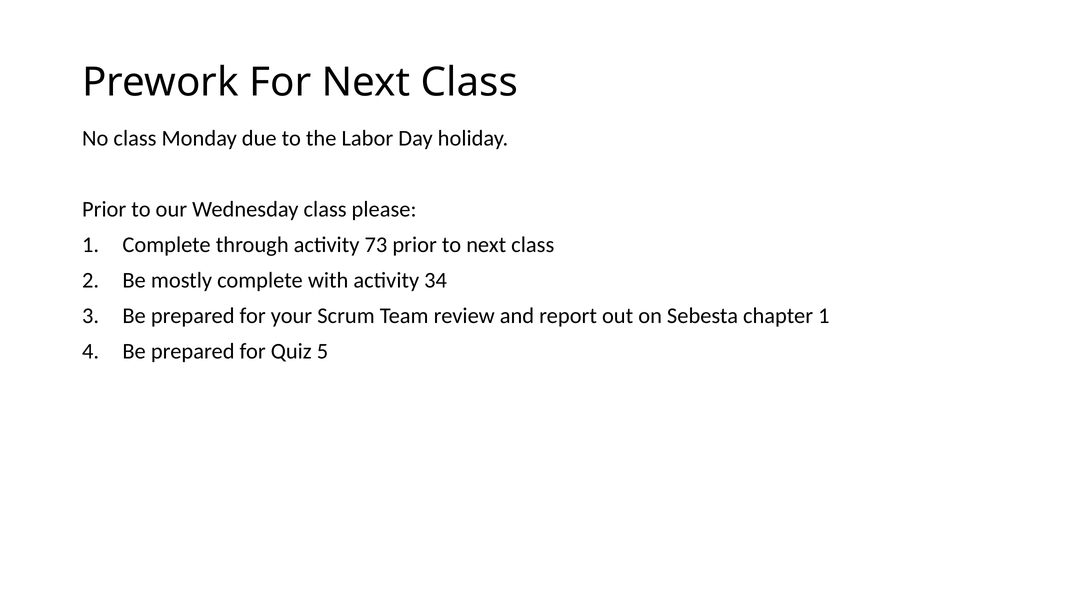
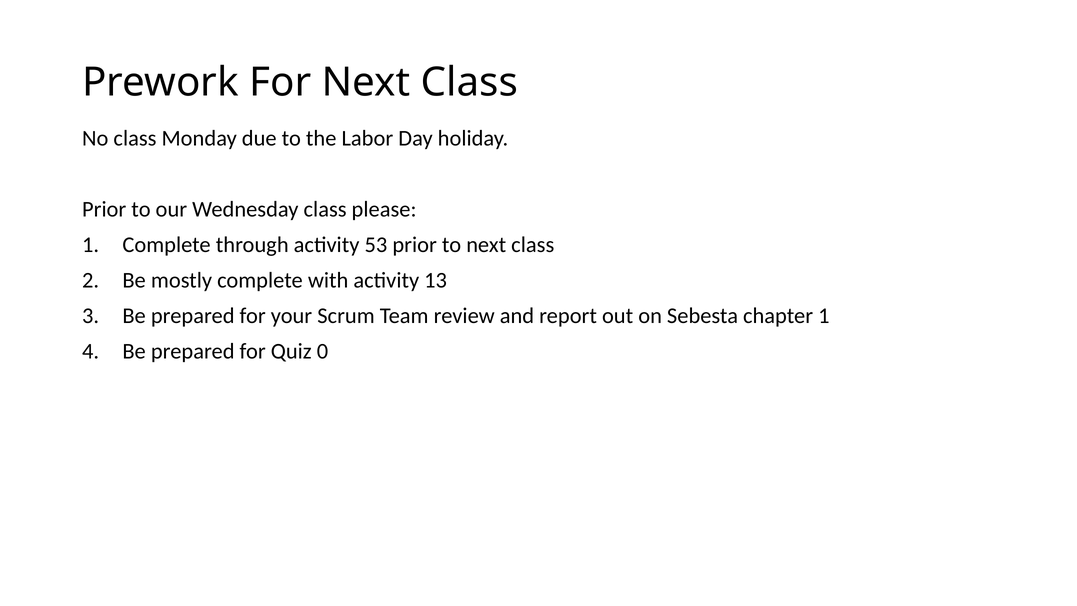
73: 73 -> 53 (376, 245)
34: 34 -> 13 (436, 280)
5: 5 -> 0 (322, 351)
